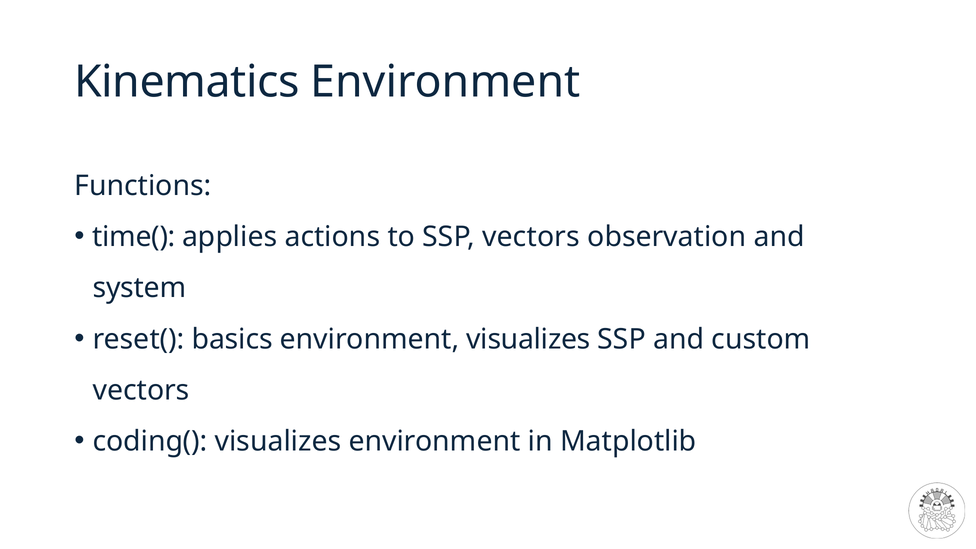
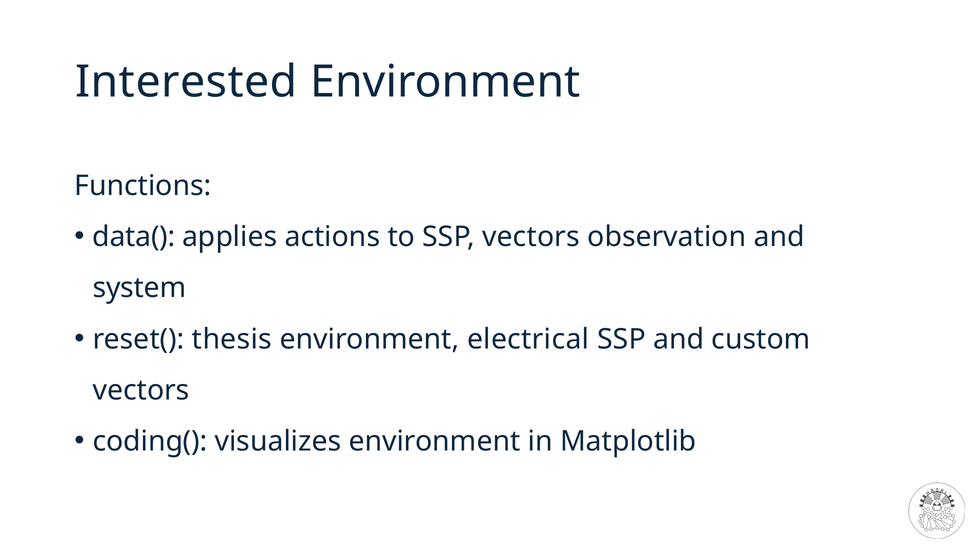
Kinematics: Kinematics -> Interested (186, 82)
time(: time( -> data( (134, 237)
basics: basics -> thesis (232, 339)
environment visualizes: visualizes -> electrical (528, 339)
